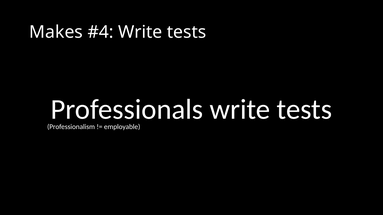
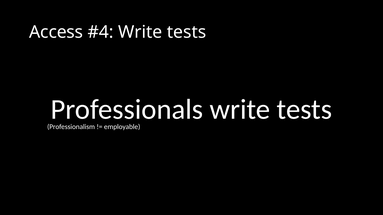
Makes: Makes -> Access (56, 32)
